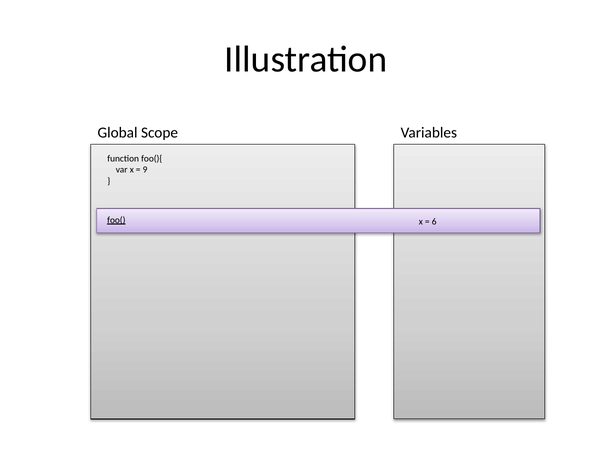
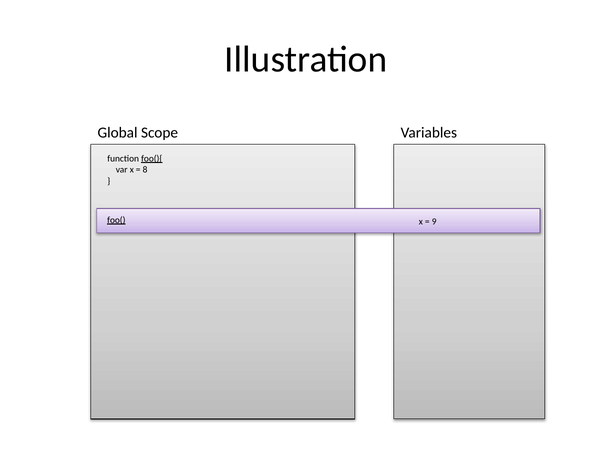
foo(){ underline: none -> present (152, 158)
9: 9 -> 8 (145, 170)
6: 6 -> 9 (434, 221)
